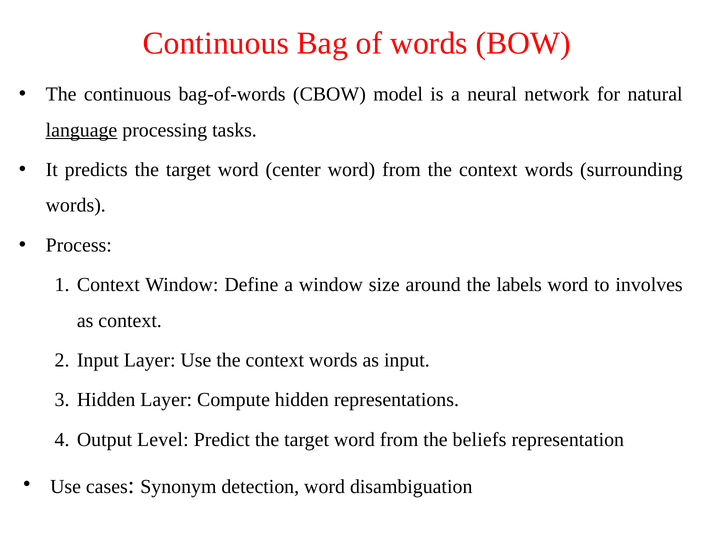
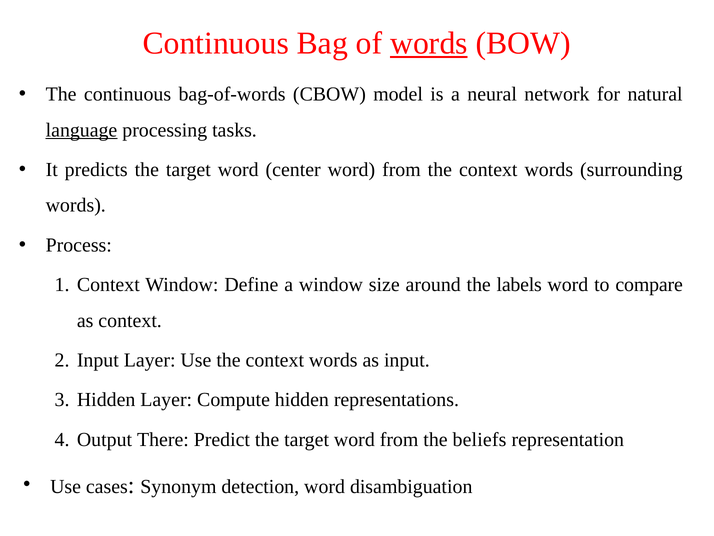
words underline: none -> present (429, 43)
involves: involves -> compare (649, 285)
Level: Level -> There (163, 439)
